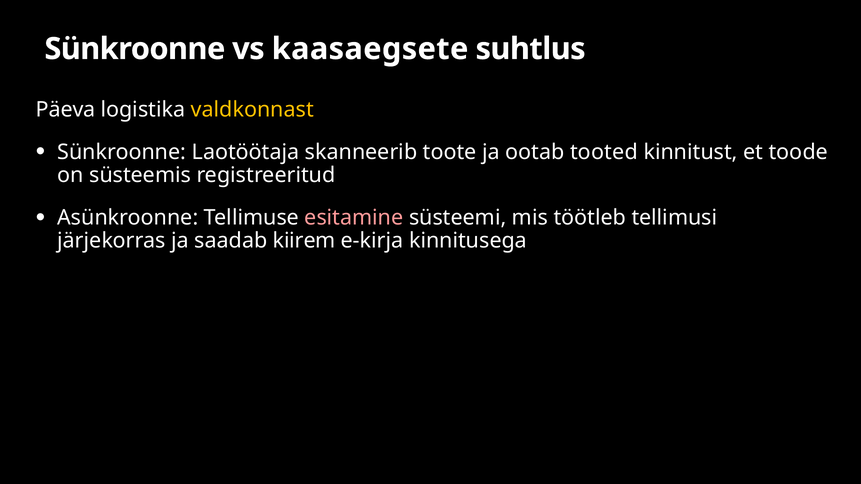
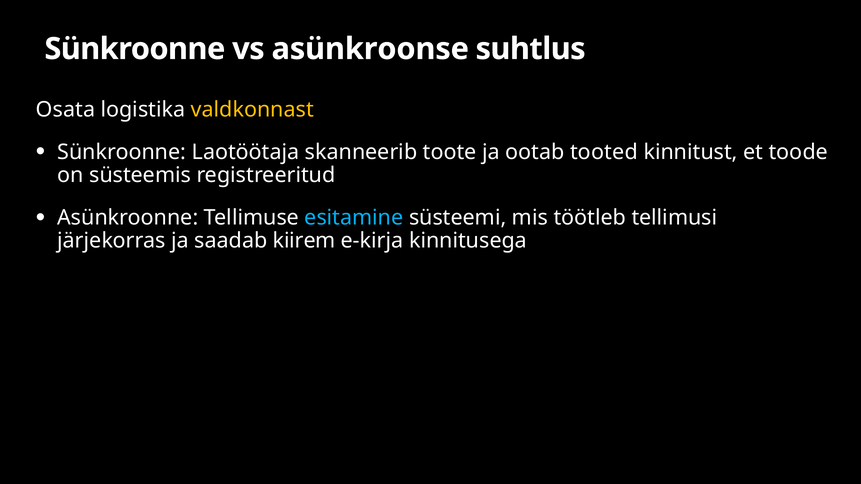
kaasaegsete: kaasaegsete -> asünkroonse (370, 49)
Päeva: Päeva -> Osata (65, 110)
esitamine colour: pink -> light blue (354, 218)
